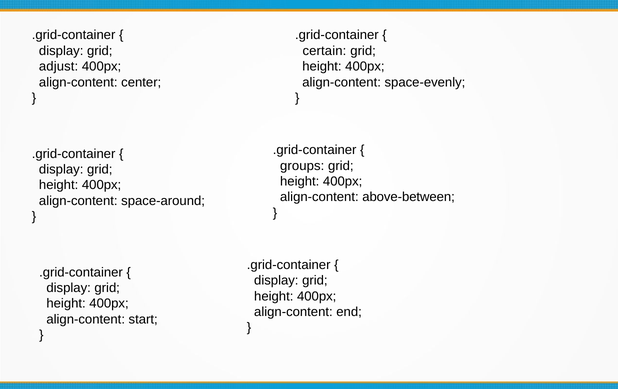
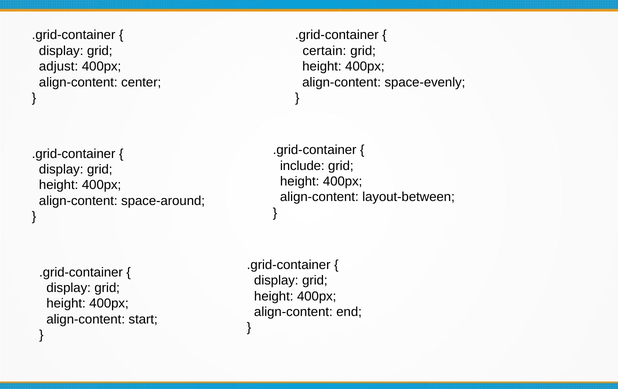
groups: groups -> include (302, 166)
above-between: above-between -> layout-between (409, 197)
